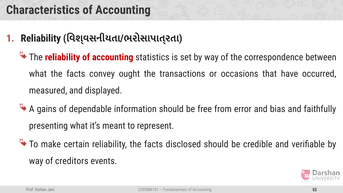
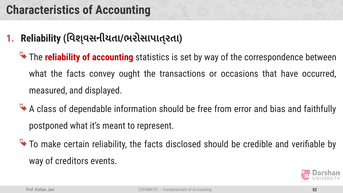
gains: gains -> class (47, 109)
presenting: presenting -> postponed (48, 126)
